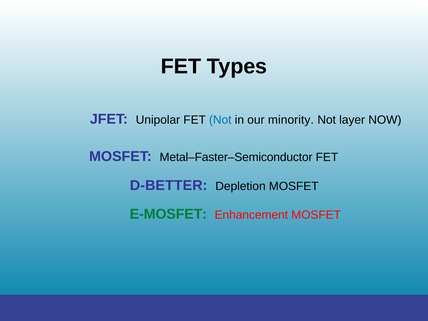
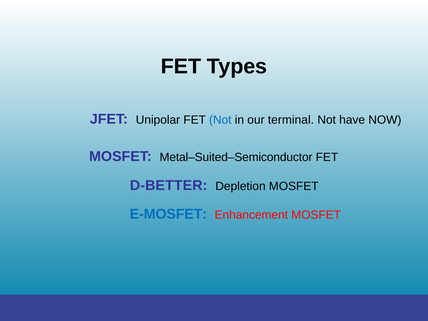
minority: minority -> terminal (291, 120)
layer: layer -> have (352, 120)
Metal–Faster–Semiconductor: Metal–Faster–Semiconductor -> Metal–Suited–Semiconductor (236, 157)
E-MOSFET colour: green -> blue (168, 214)
